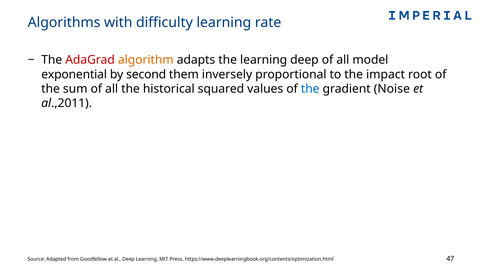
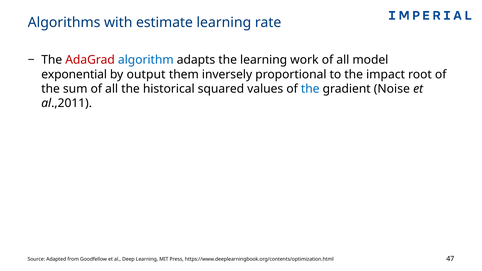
difficulty: difficulty -> estimate (164, 23)
algorithm colour: orange -> blue (146, 60)
learning deep: deep -> work (304, 60)
second: second -> output (146, 74)
